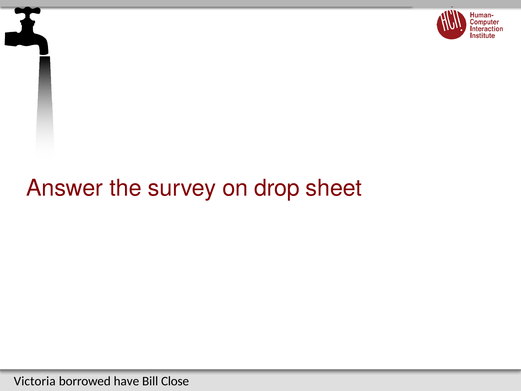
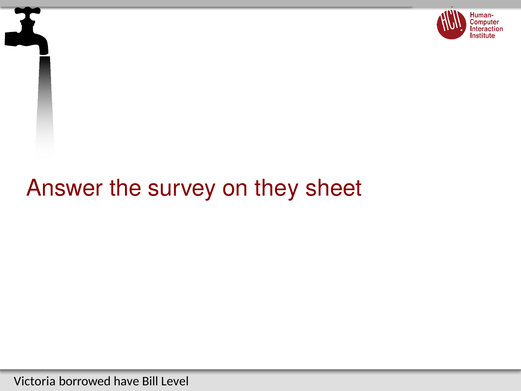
drop: drop -> they (277, 188)
Close: Close -> Level (175, 381)
